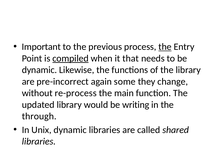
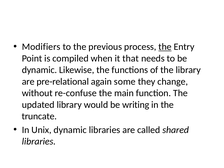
Important: Important -> Modifiers (41, 47)
compiled underline: present -> none (71, 58)
pre-incorrect: pre-incorrect -> pre-relational (63, 82)
re-process: re-process -> re-confuse (76, 93)
through: through -> truncate (39, 116)
